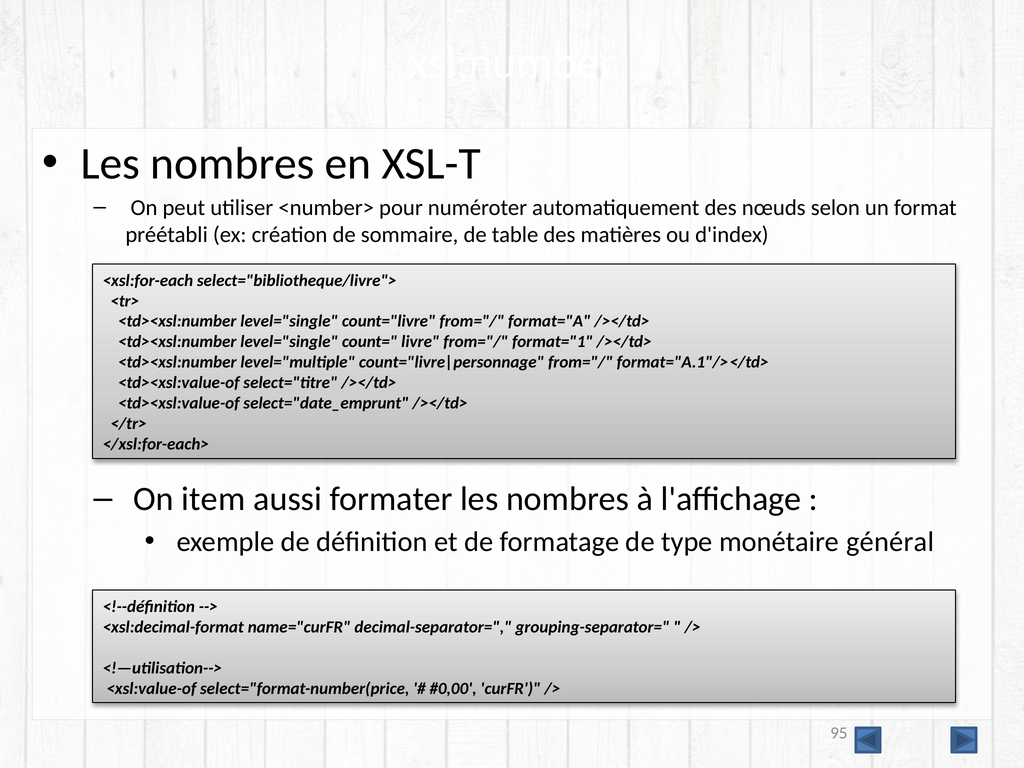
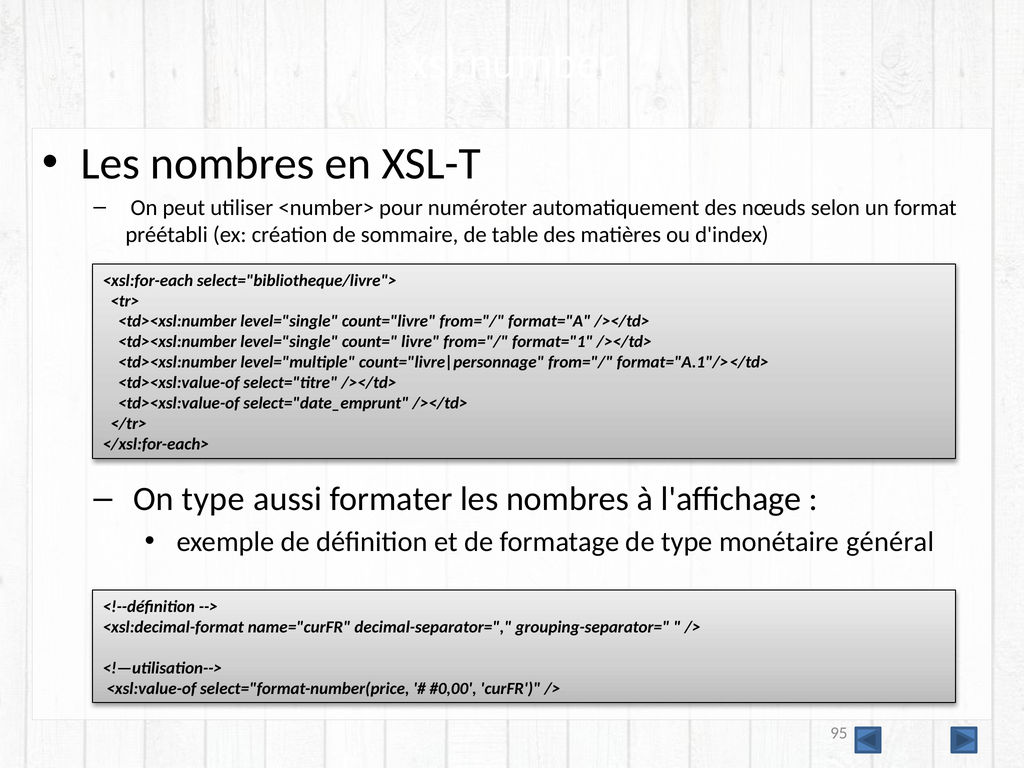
On item: item -> type (213, 499)
